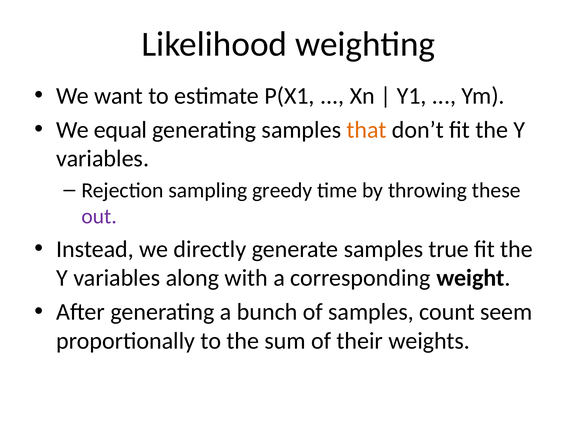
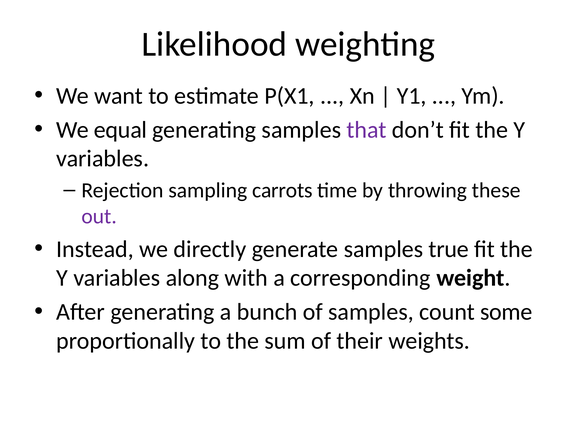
that colour: orange -> purple (367, 130)
greedy: greedy -> carrots (282, 190)
seem: seem -> some (506, 312)
